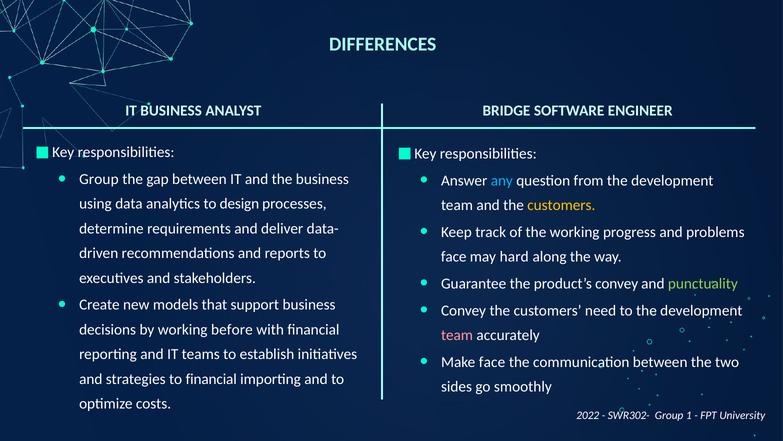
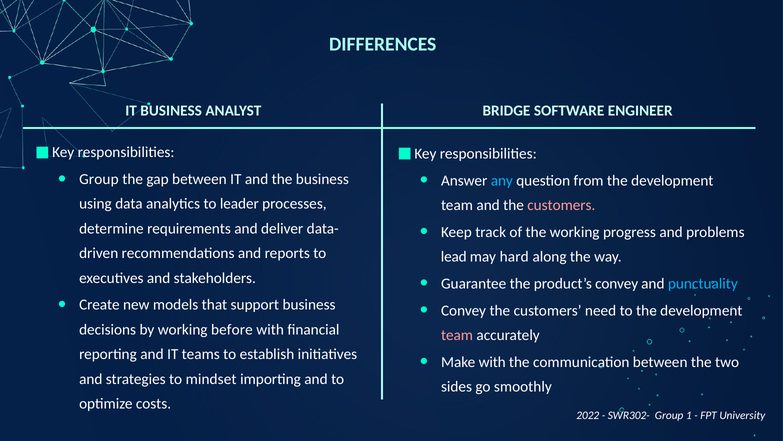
design: design -> leader (239, 204)
customers colour: yellow -> pink (561, 205)
face: face -> lead (454, 256)
punctuality colour: light green -> light blue (703, 283)
Make face: face -> with (492, 362)
to financial: financial -> mindset (211, 379)
